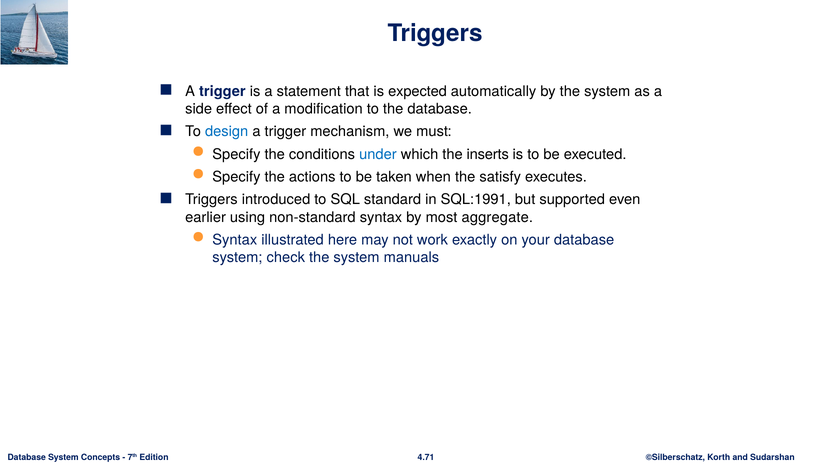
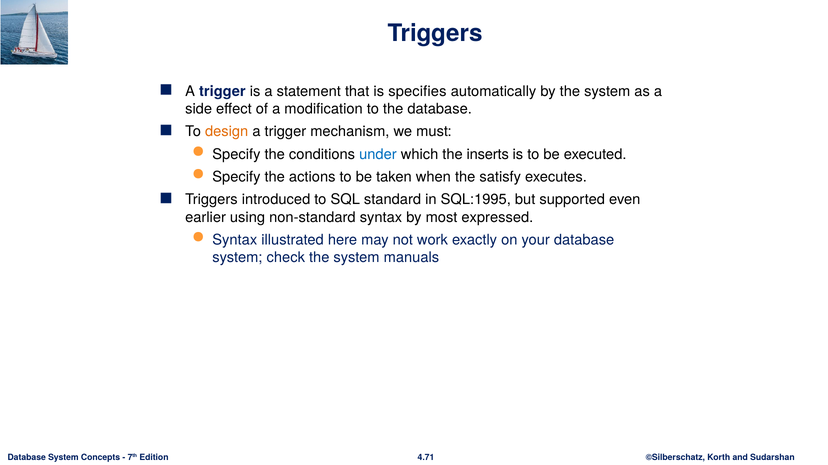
expected: expected -> specifies (417, 91)
design colour: blue -> orange (227, 132)
SQL:1991: SQL:1991 -> SQL:1995 (476, 200)
aggregate: aggregate -> expressed (497, 218)
